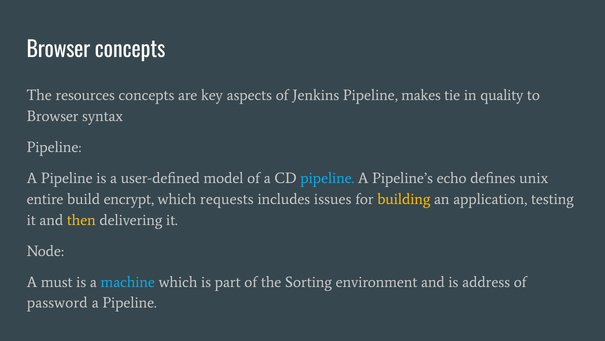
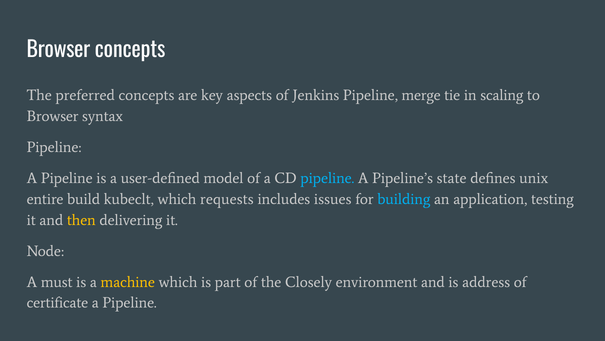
resources: resources -> preferred (85, 95)
makes: makes -> merge (421, 95)
quality: quality -> scaling (502, 95)
echo: echo -> state (452, 178)
encrypt: encrypt -> kubeclt (129, 199)
building colour: yellow -> light blue (404, 199)
machine colour: light blue -> yellow (128, 282)
Sorting: Sorting -> Closely (308, 282)
password: password -> certificate (57, 302)
